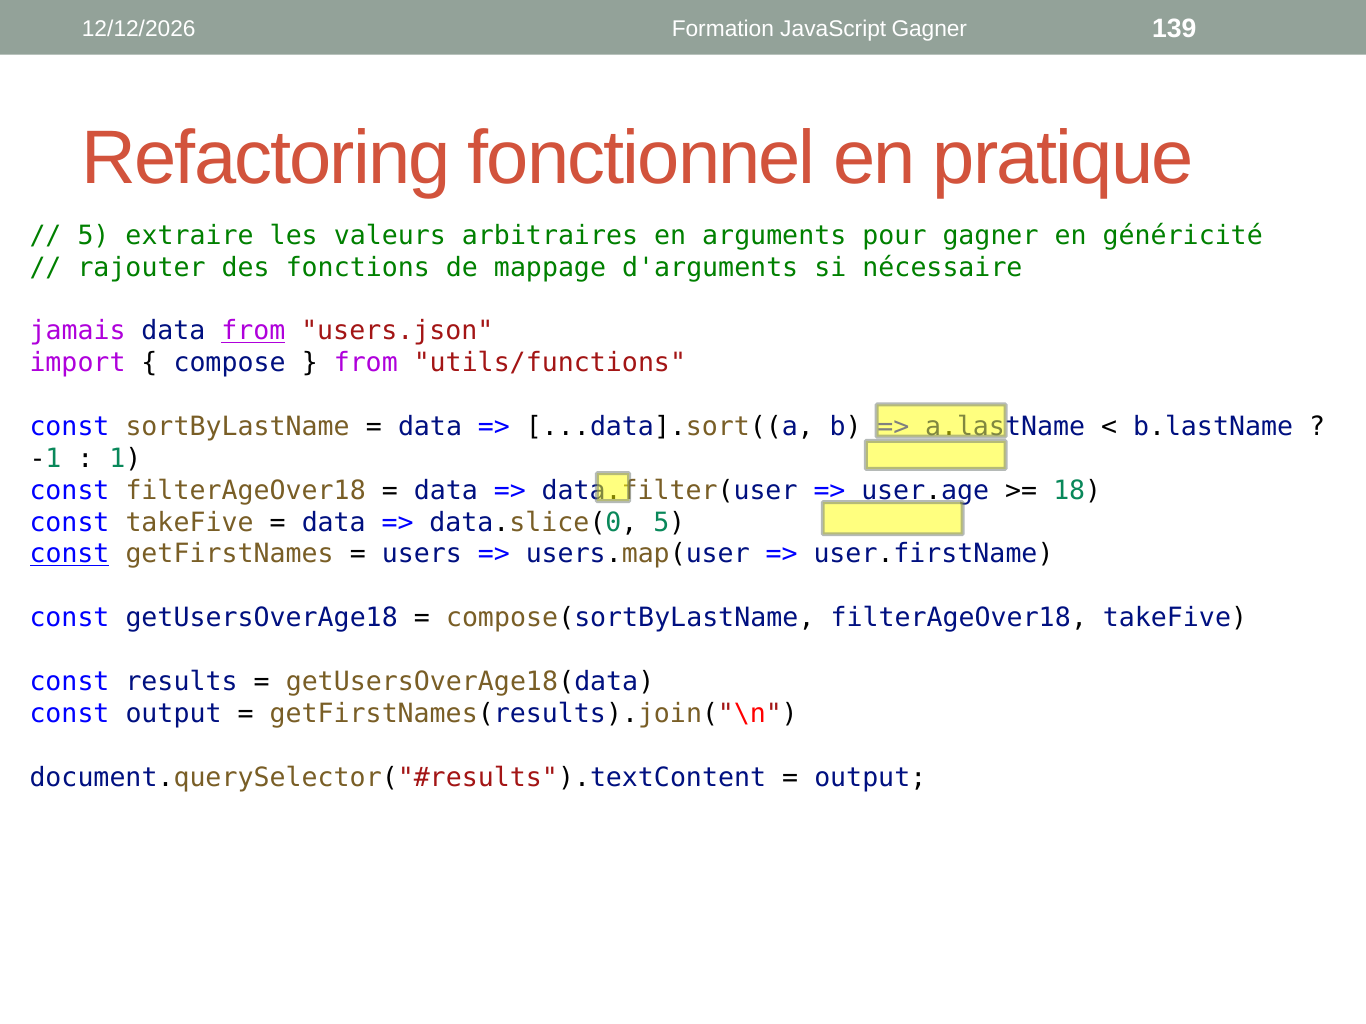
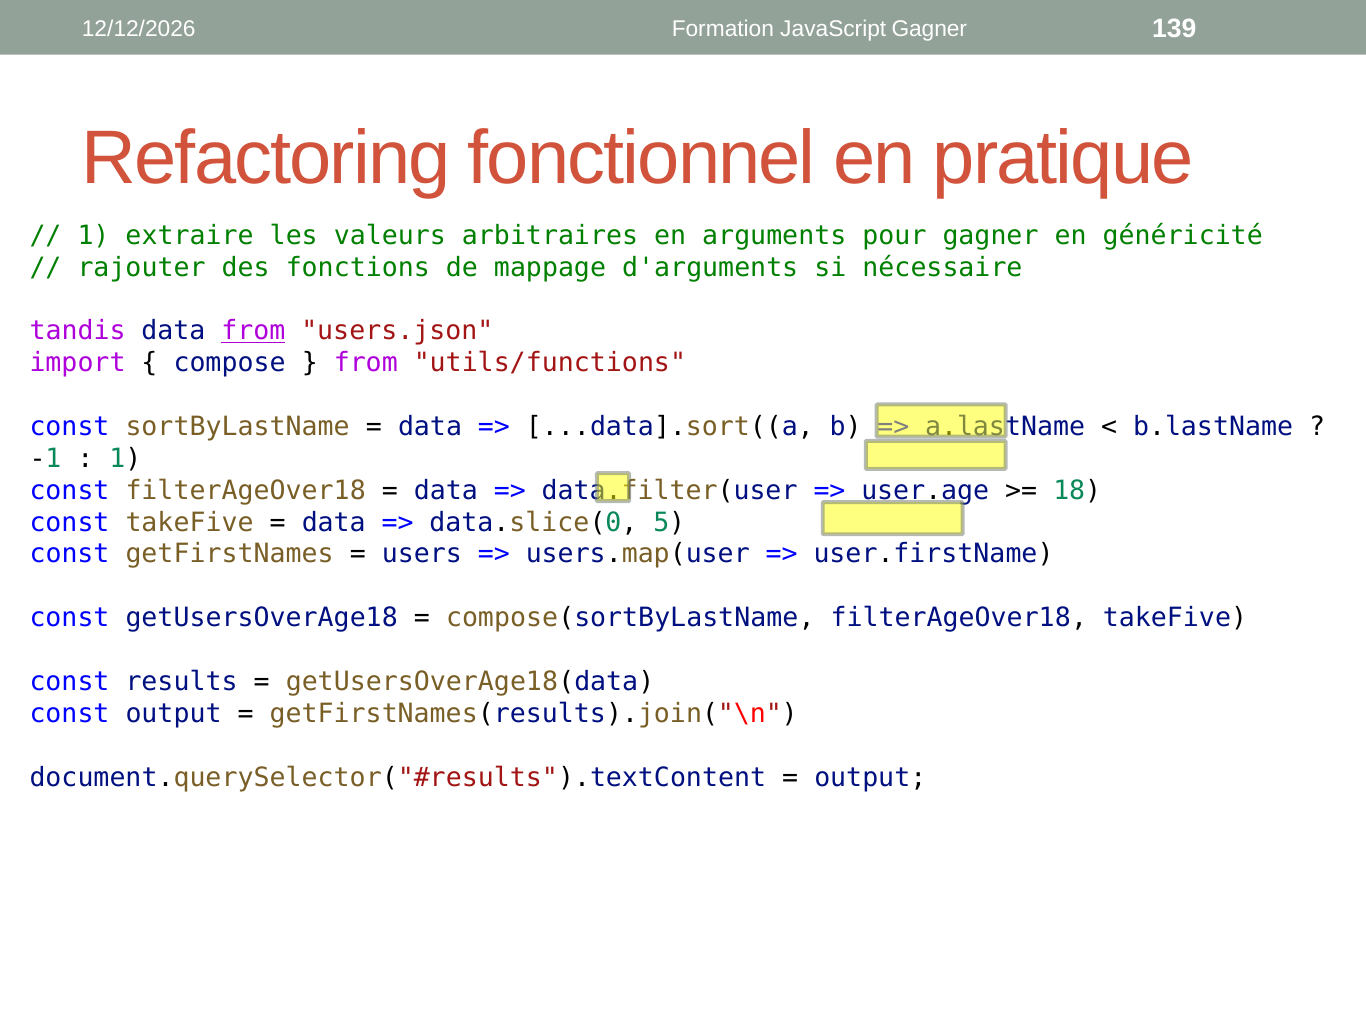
5: 5 -> 1 (93, 236)
jamais: jamais -> tandis (78, 331)
const underline: present -> none (69, 554)
